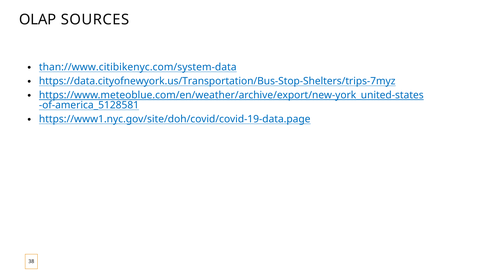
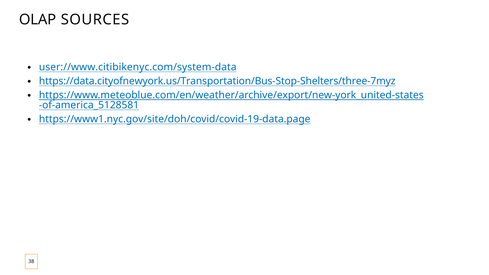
than://www.citibikenyc.com/system-data: than://www.citibikenyc.com/system-data -> user://www.citibikenyc.com/system-data (138, 67)
https://data.cityofnewyork.us/Transportation/Bus-Stop-Shelters/trips-7myz: https://data.cityofnewyork.us/Transportation/Bus-Stop-Shelters/trips-7myz -> https://data.cityofnewyork.us/Transportation/Bus-Stop-Shelters/three-7myz (217, 81)
